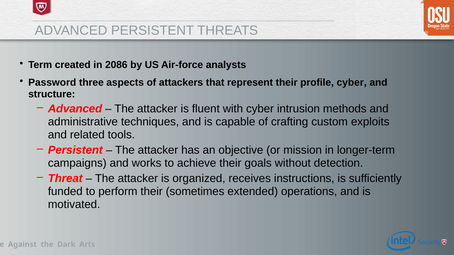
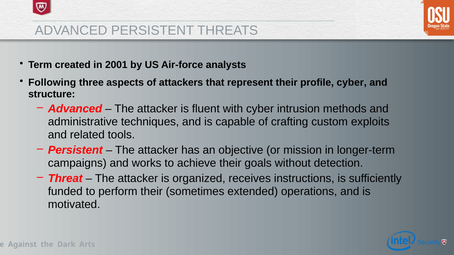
2086: 2086 -> 2001 (116, 65)
Password: Password -> Following (52, 83)
